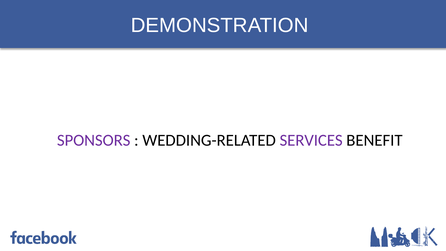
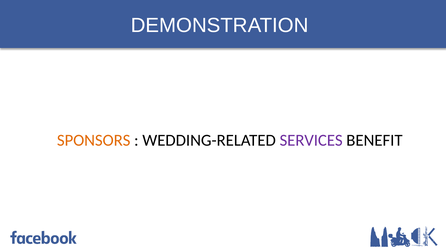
SPONSORS colour: purple -> orange (94, 140)
